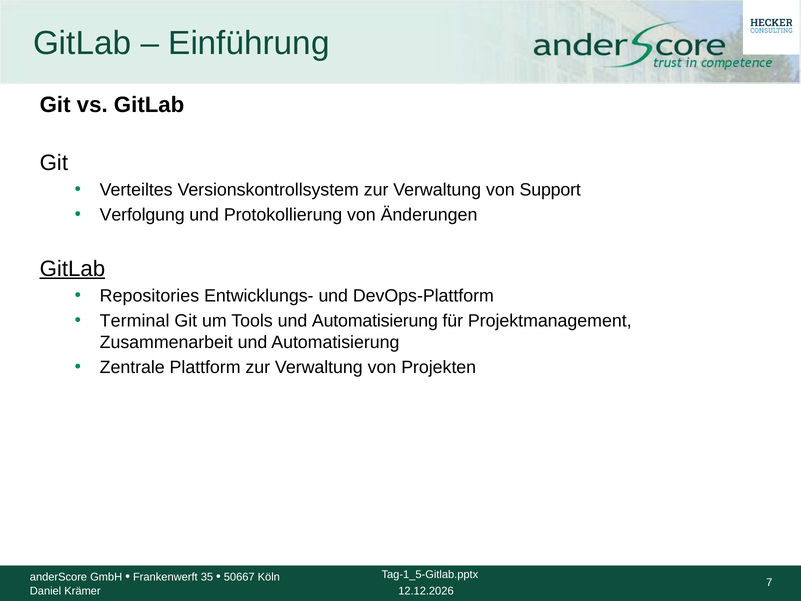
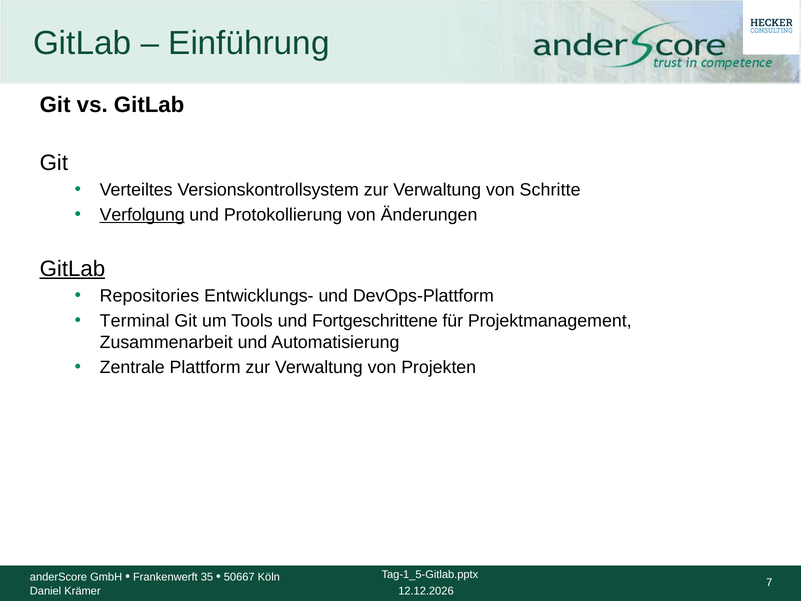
Support: Support -> Schritte (550, 190)
Verfolgung underline: none -> present (142, 215)
Tools und Automatisierung: Automatisierung -> Fortgeschrittene (375, 321)
